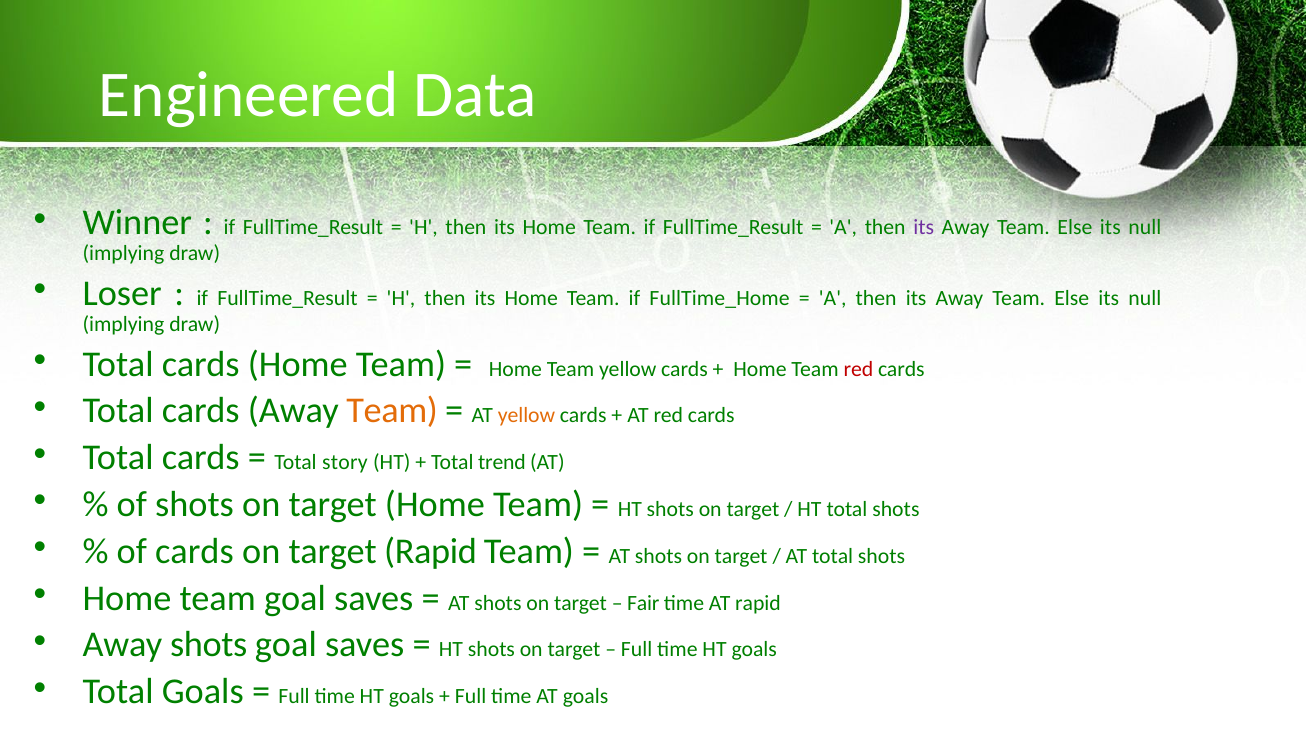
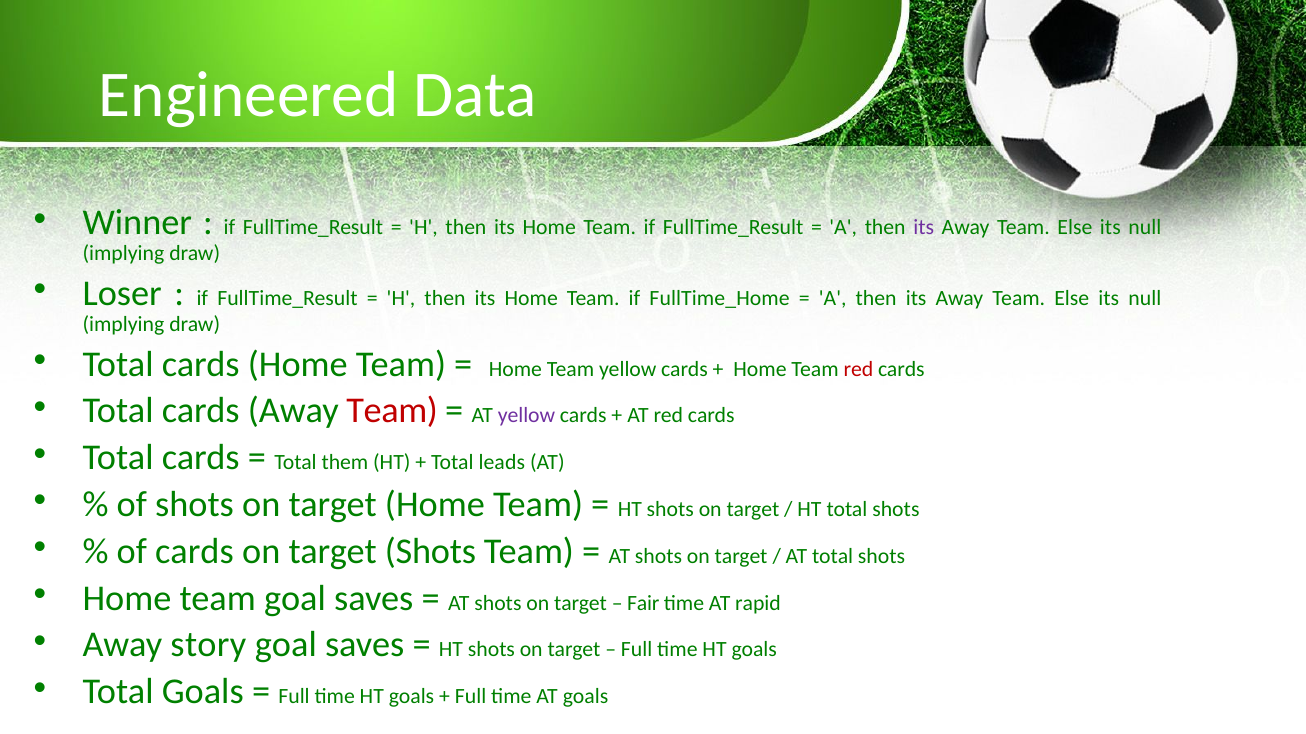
Team colour: orange -> red (392, 411)
yellow colour: orange -> purple (526, 416)
story: story -> them (345, 463)
trend: trend -> leads (502, 463)
target Rapid: Rapid -> Shots (430, 552)
Away shots: shots -> story (208, 645)
